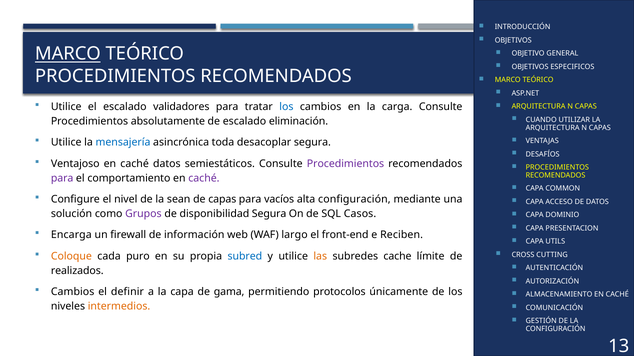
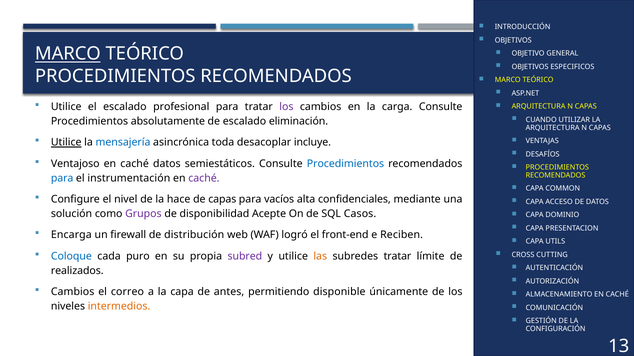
validadores: validadores -> profesional (181, 107)
los colour: blue -> purple (286, 107)
Utilice underline: none -> present (66, 143)
desacoplar segura: segura -> incluye (312, 143)
Procedimientos colour: purple -> blue (345, 164)
para colour: purple -> blue (62, 178)
comportamiento: comportamiento -> instrumentación (129, 178)
sean: sean -> hace (179, 200)
alta configuración: configuración -> confidenciales (354, 200)
disponibilidad Segura: Segura -> Acepte (269, 214)
información: información -> distribución (194, 235)
largo: largo -> logró (295, 235)
Coloque colour: orange -> blue (71, 257)
subred colour: blue -> purple (245, 257)
subredes cache: cache -> tratar (397, 257)
definir: definir -> correo (127, 292)
gama: gama -> antes (229, 292)
protocolos: protocolos -> disponible (339, 292)
